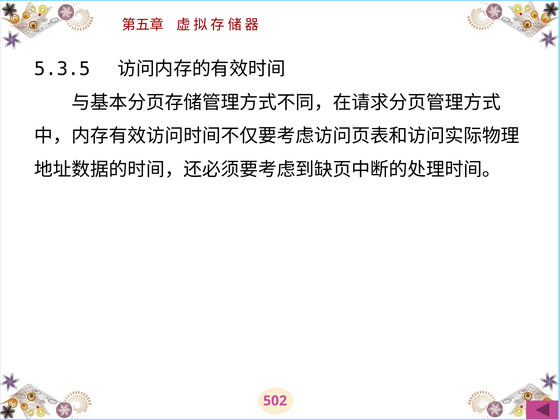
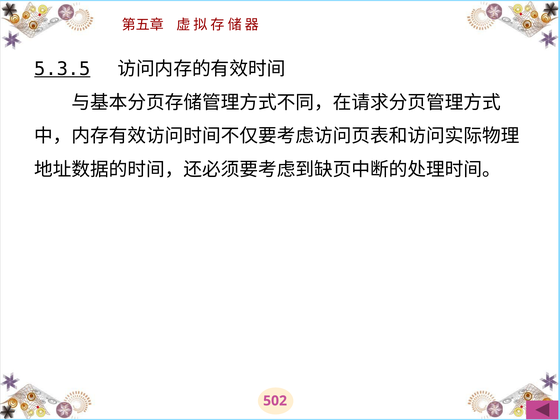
5.3.5 underline: none -> present (62, 69)
